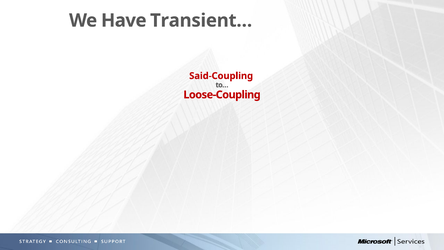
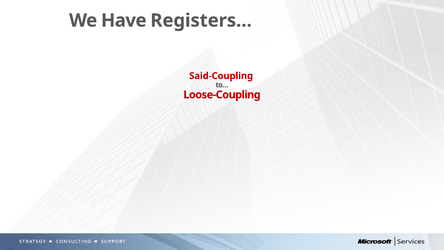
Transient…: Transient… -> Registers… (201, 21)
